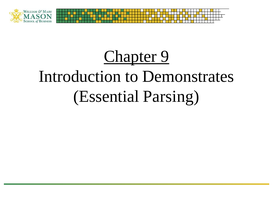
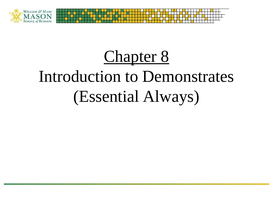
9: 9 -> 8 (165, 56)
Parsing: Parsing -> Always (171, 96)
